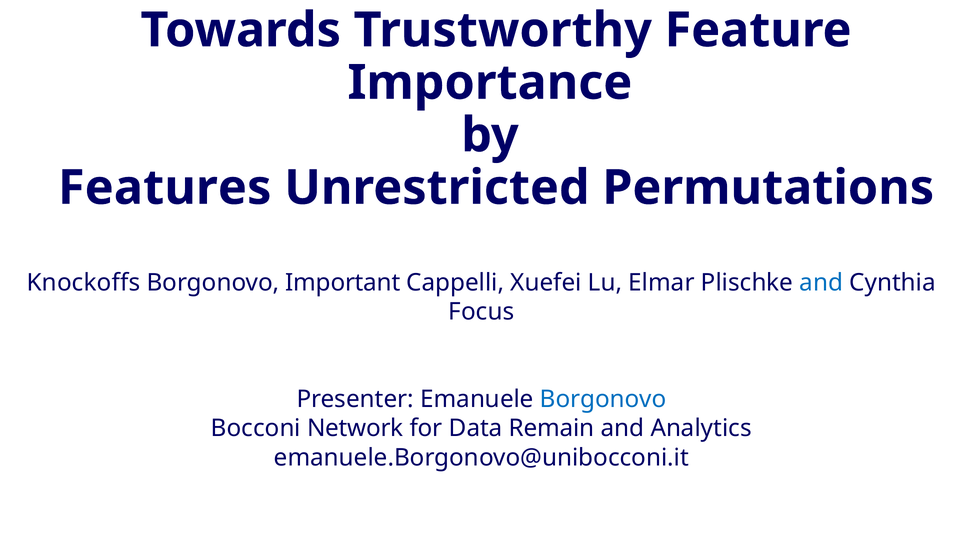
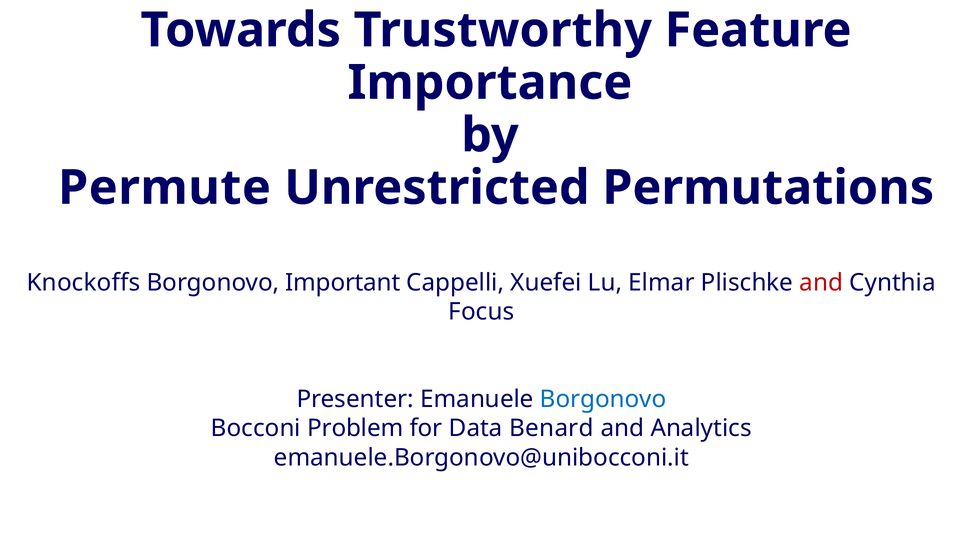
Features: Features -> Permute (164, 188)
and colour: blue -> red (821, 282)
Network: Network -> Problem (355, 428)
Remain: Remain -> Benard (551, 428)
